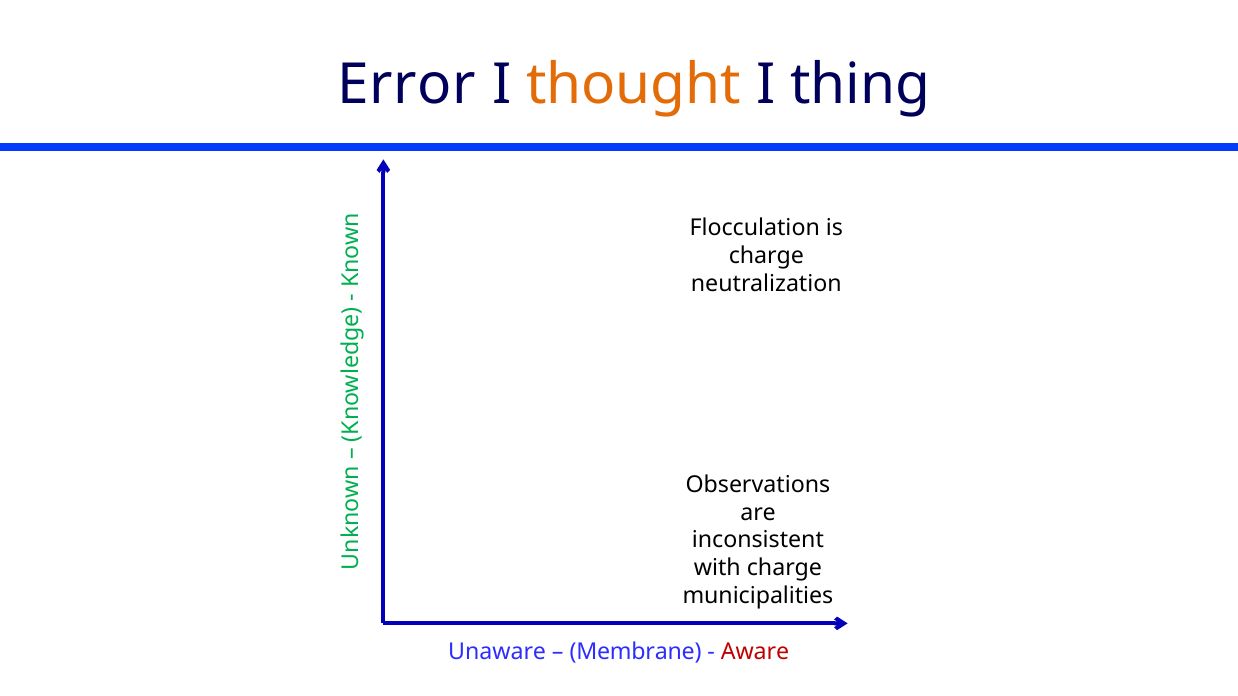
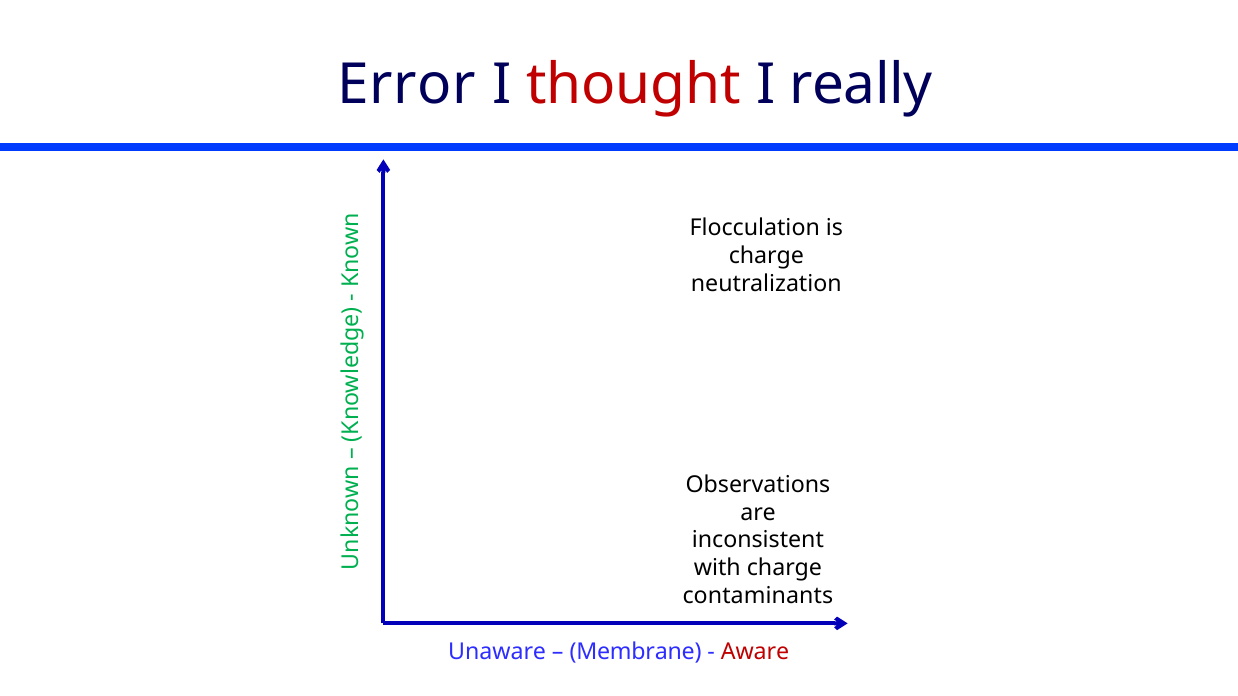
thought colour: orange -> red (634, 85)
thing: thing -> really (861, 85)
municipalities: municipalities -> contaminants (758, 596)
